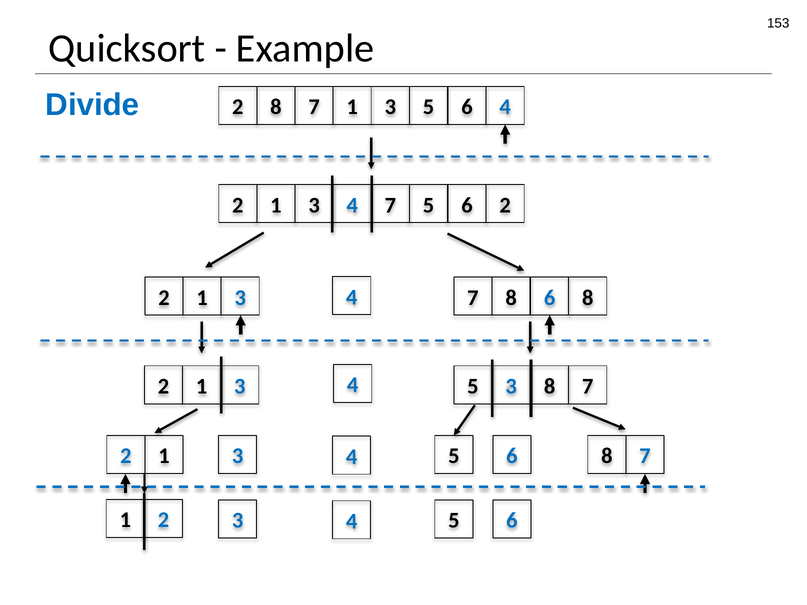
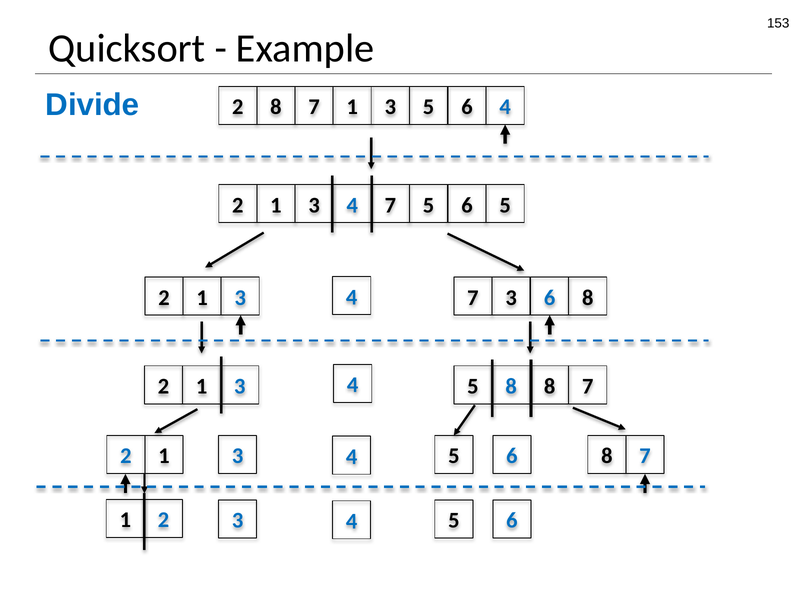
6 2: 2 -> 5 (505, 205)
7 8: 8 -> 3 (511, 298)
3: 3 -> 8 (511, 387)
